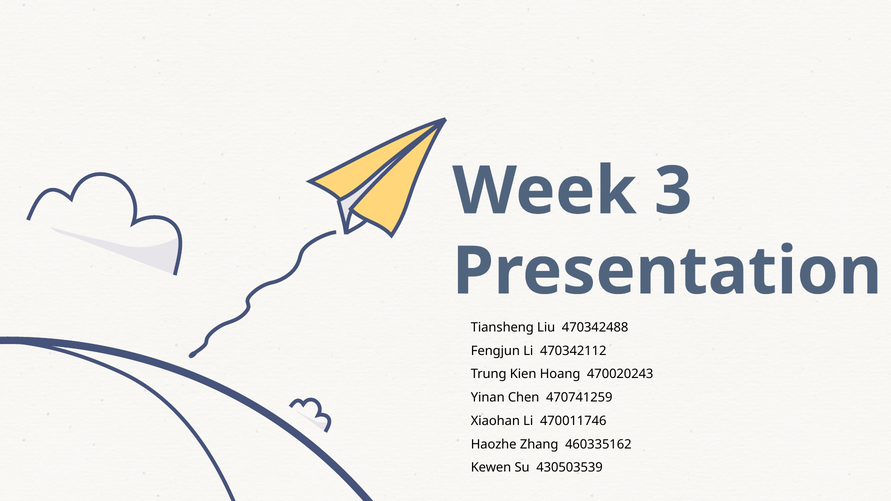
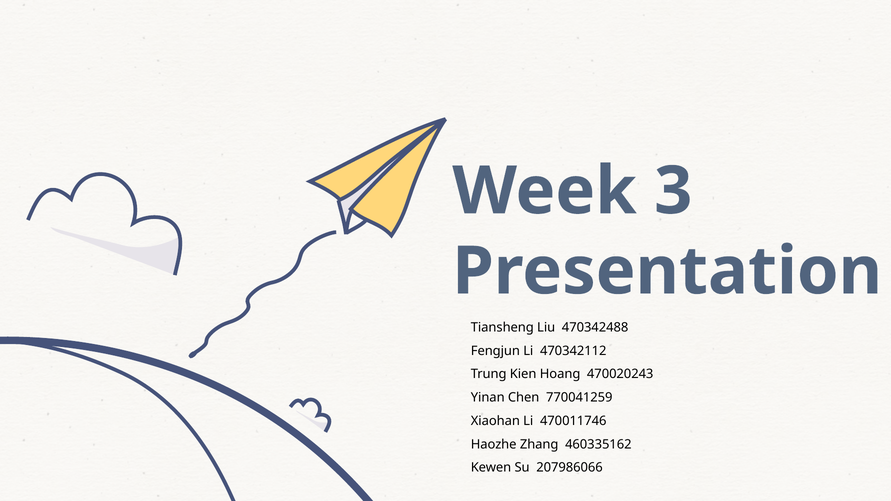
470741259: 470741259 -> 770041259 (579, 398)
430503539: 430503539 -> 207986066 (570, 468)
